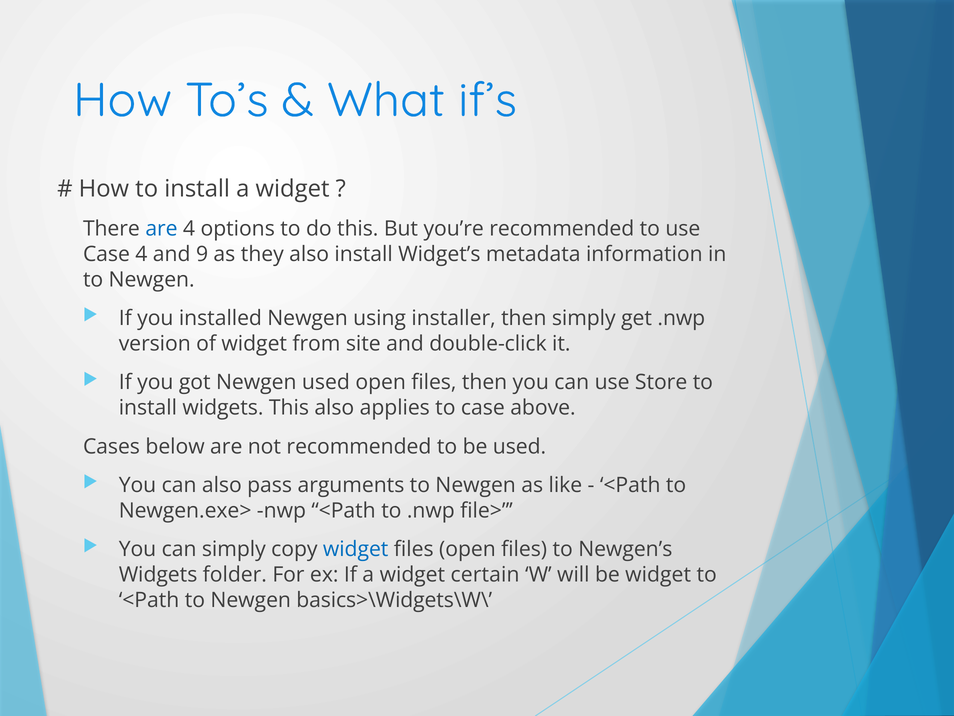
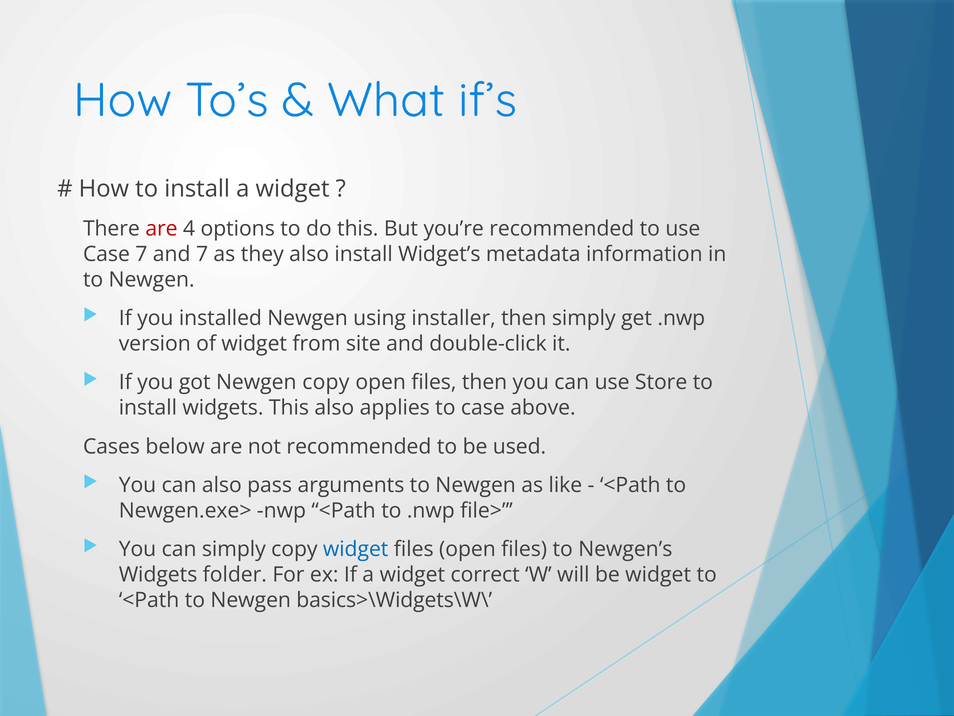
are colour: blue -> red (162, 229)
Case 4: 4 -> 7 (141, 254)
and 9: 9 -> 7 (202, 254)
Newgen used: used -> copy (326, 382)
certain: certain -> correct (485, 574)
